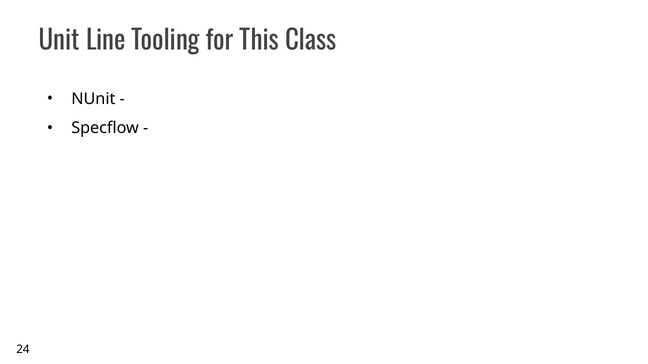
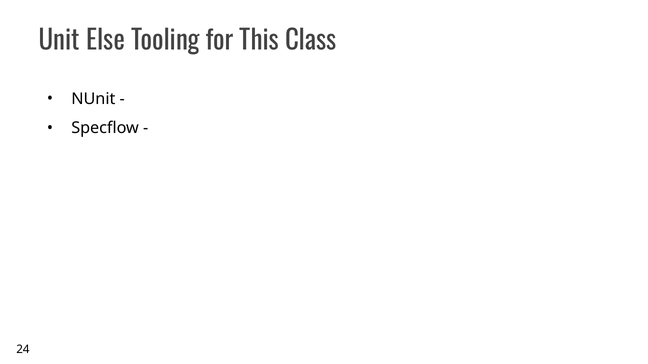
Line: Line -> Else (106, 41)
